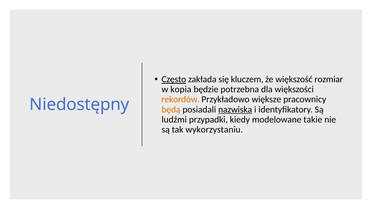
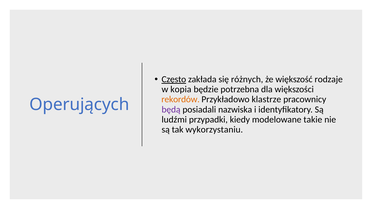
kluczem: kluczem -> różnych (247, 79)
rozmiar: rozmiar -> rodzaje (329, 79)
większe: większe -> klastrze (266, 100)
Niedostępny: Niedostępny -> Operujących (79, 105)
będą colour: orange -> purple (171, 110)
nazwiska underline: present -> none (235, 110)
